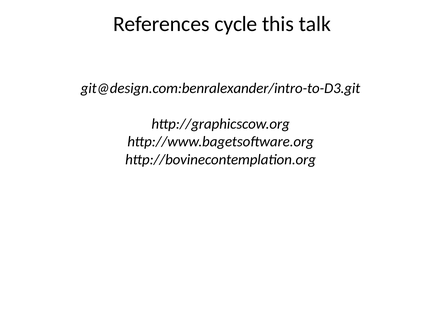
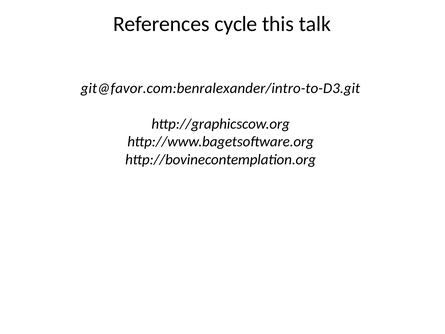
git@design.com:benralexander/intro-to-D3.git: git@design.com:benralexander/intro-to-D3.git -> git@favor.com:benralexander/intro-to-D3.git (220, 88)
